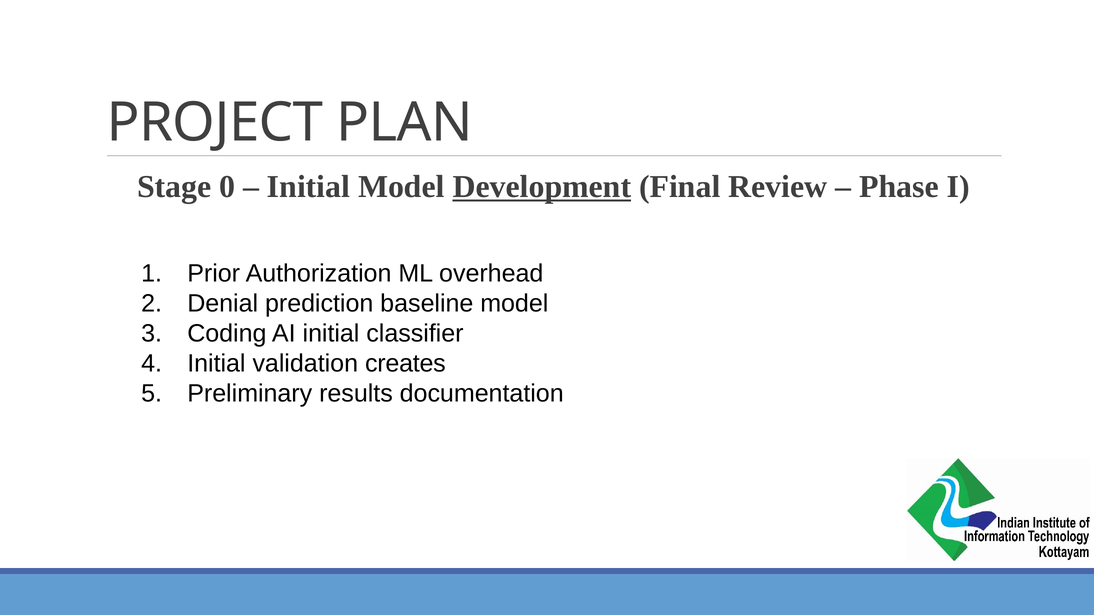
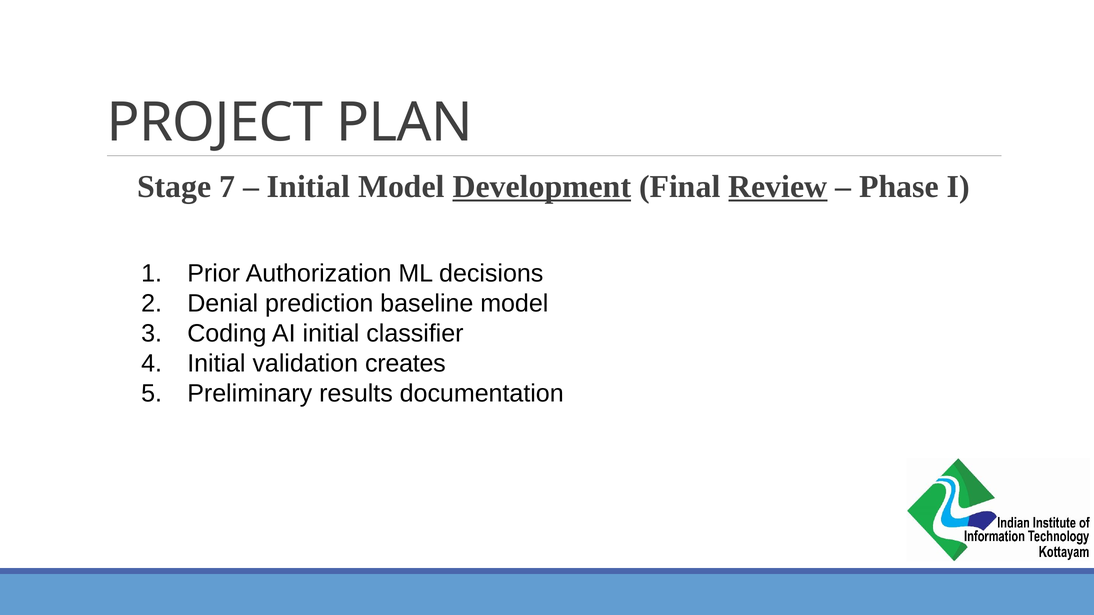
0: 0 -> 7 (227, 187)
Review underline: none -> present (778, 187)
overhead: overhead -> decisions (491, 274)
